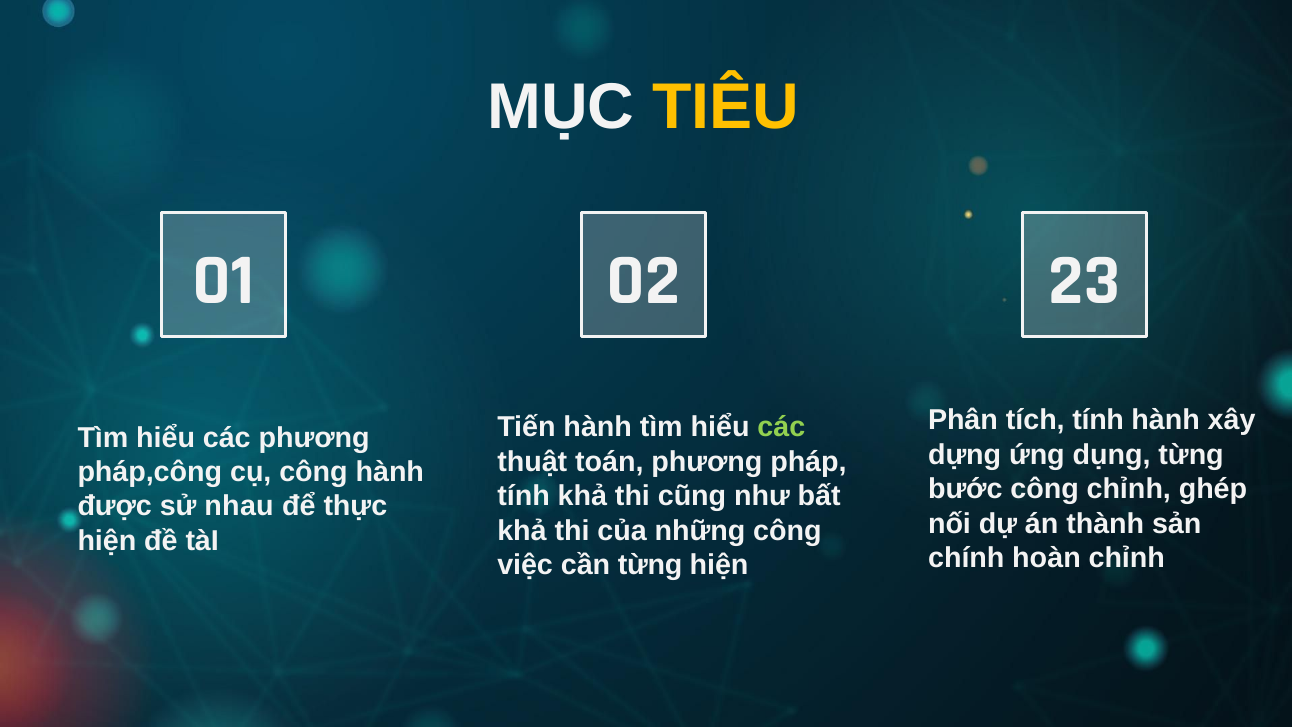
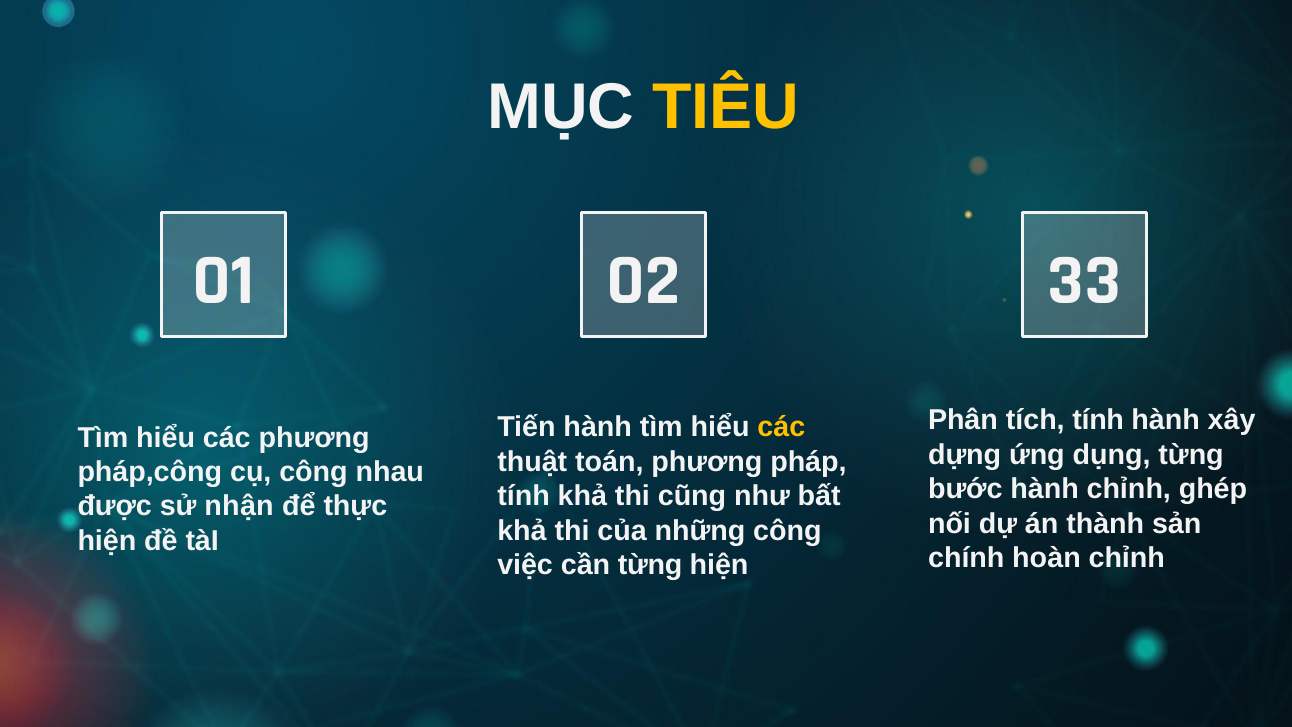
23: 23 -> 33 (1084, 280)
các colour: light green -> yellow (781, 427)
công hành: hành -> nhau (390, 472)
bước công: công -> hành (1045, 489)
nhau: nhau -> nhận (239, 506)
